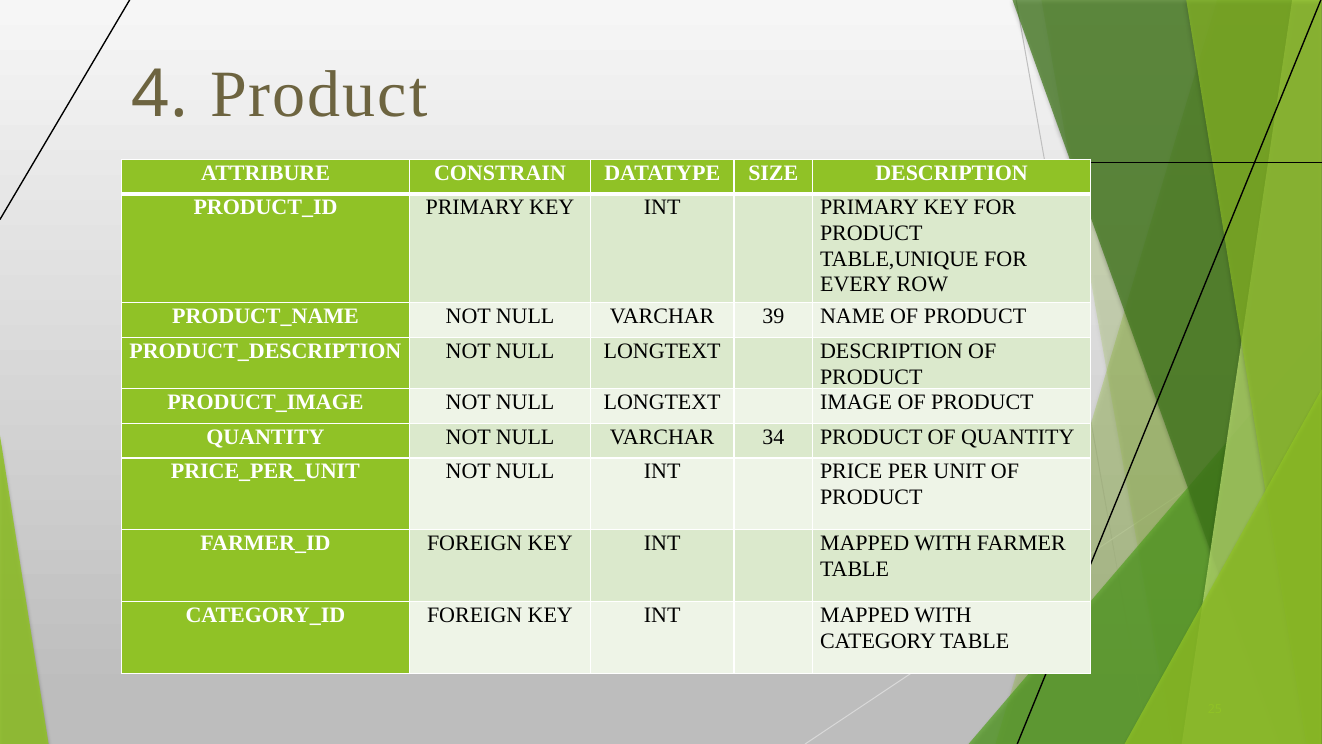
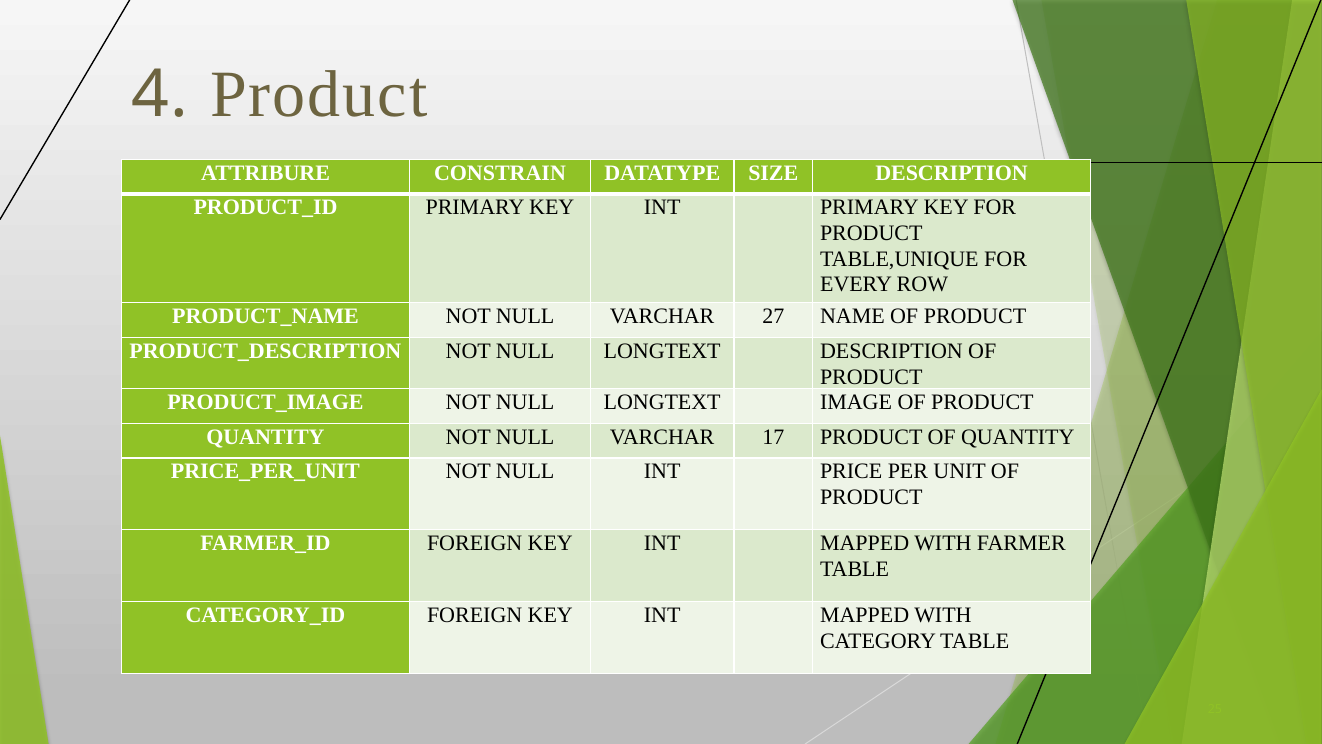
39: 39 -> 27 (773, 316)
34: 34 -> 17 (773, 437)
